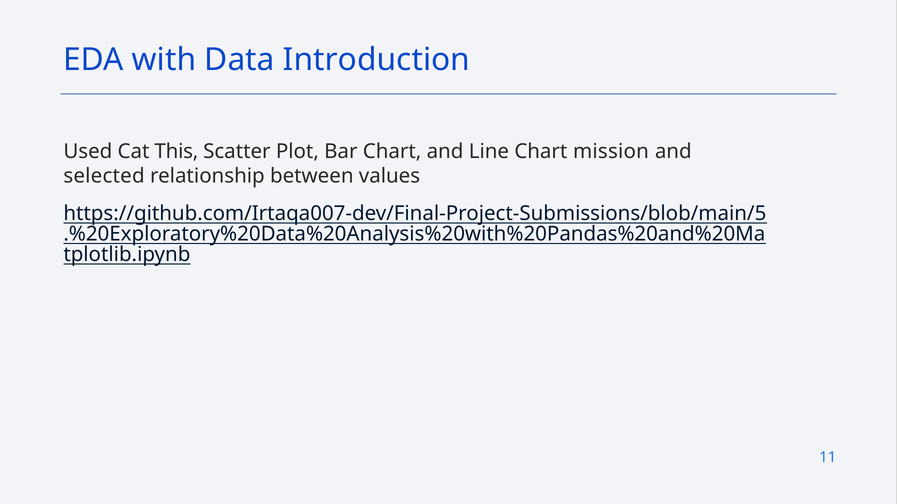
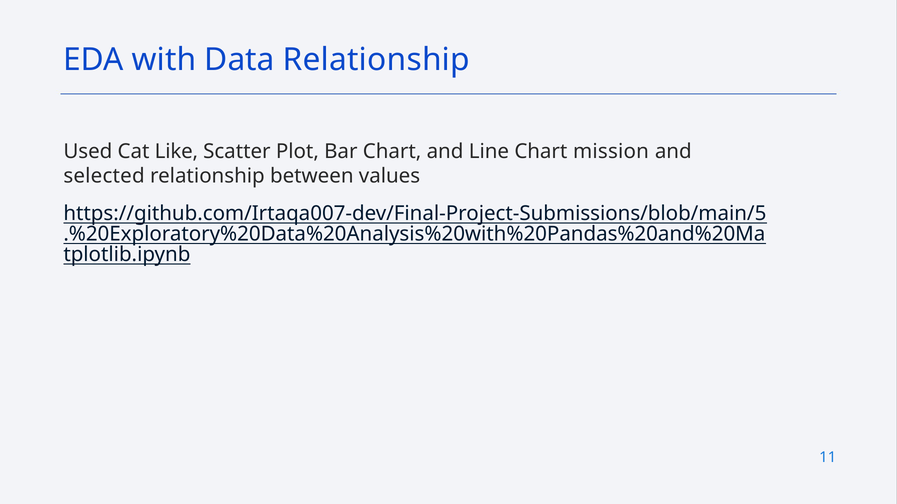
Data Introduction: Introduction -> Relationship (376, 60)
This: This -> Like (176, 151)
